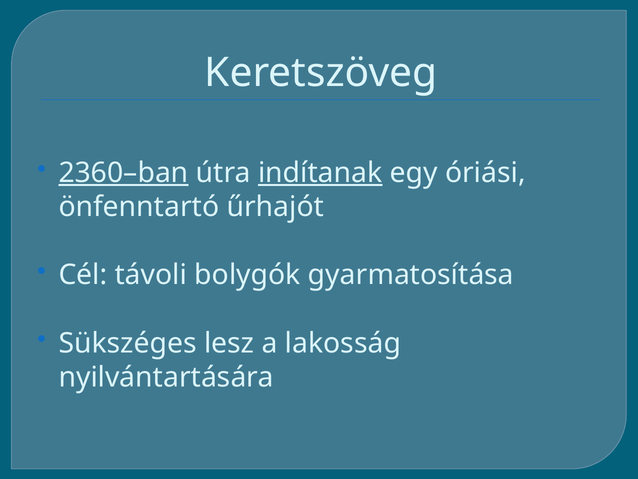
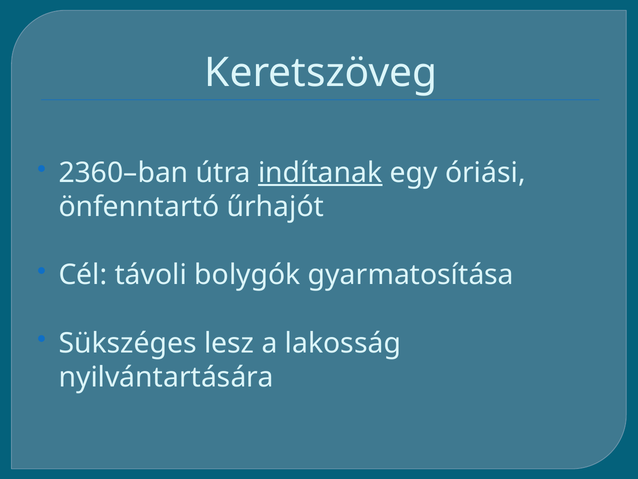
2360–ban underline: present -> none (124, 173)
